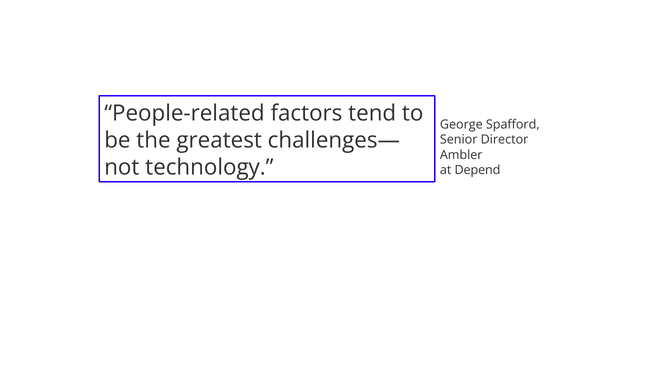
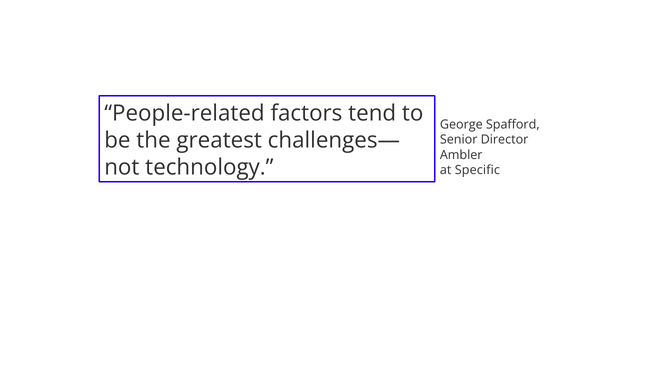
Depend: Depend -> Specific (477, 170)
